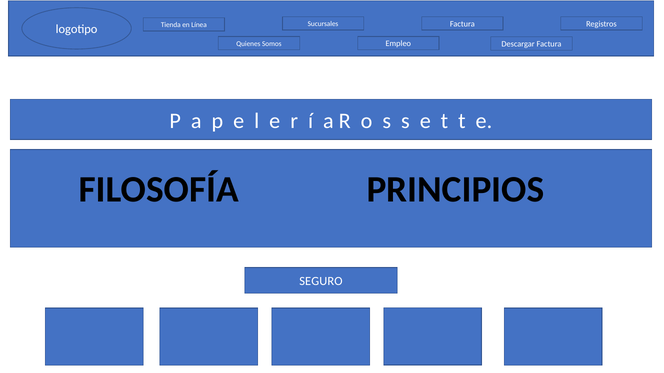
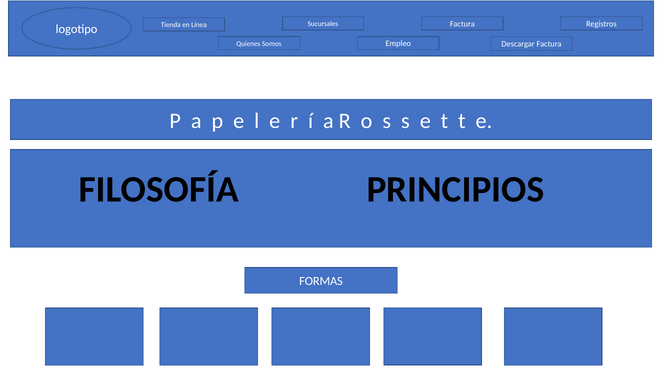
SEGURO: SEGURO -> FORMAS (321, 282)
